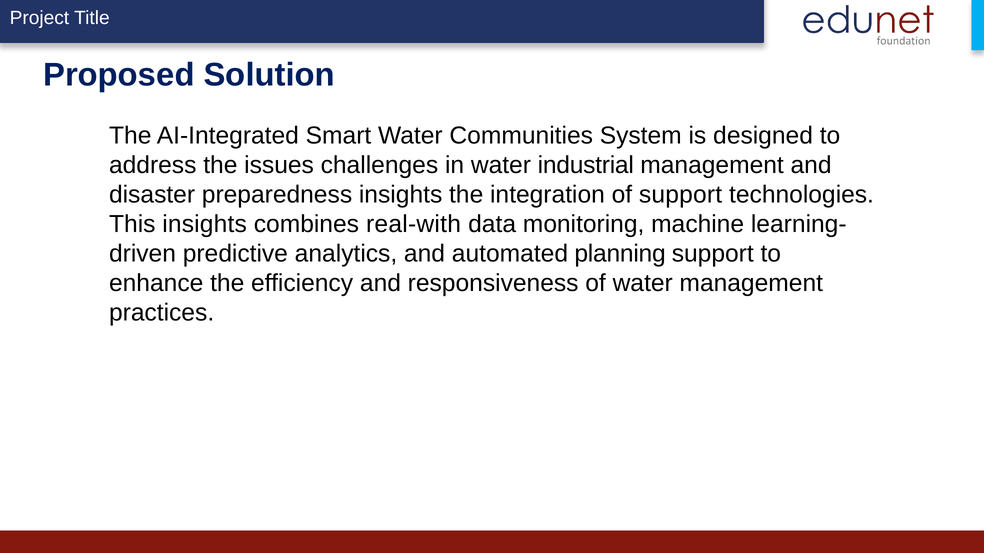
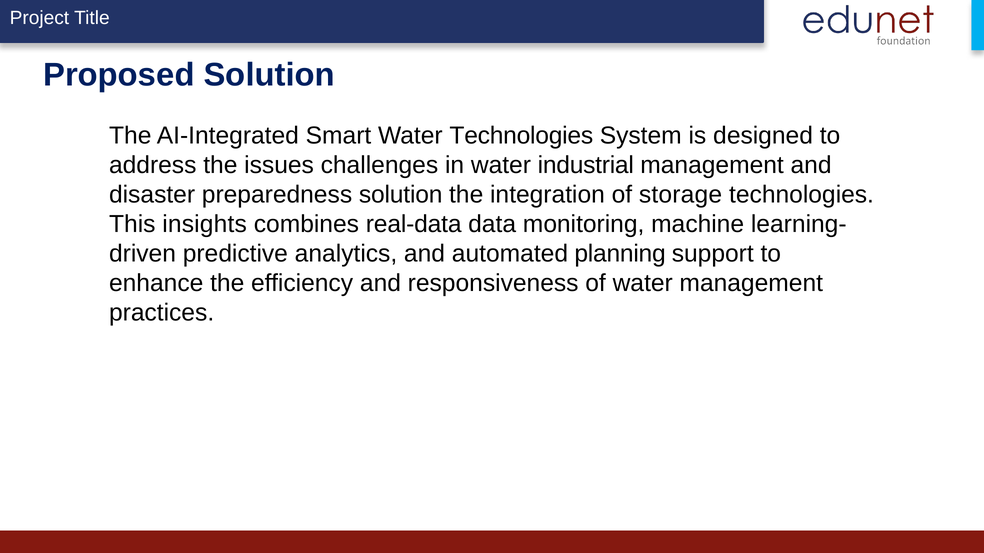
Water Communities: Communities -> Technologies (521, 136)
preparedness insights: insights -> solution (401, 195)
of support: support -> storage (681, 195)
real-with: real-with -> real-data (414, 224)
